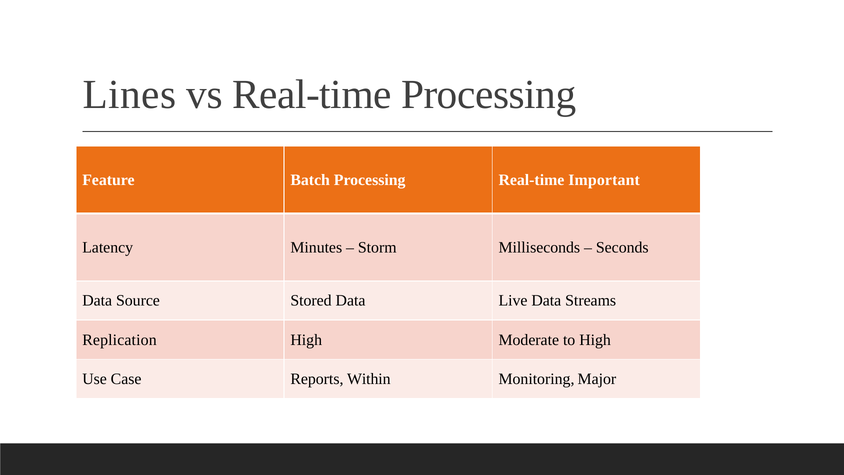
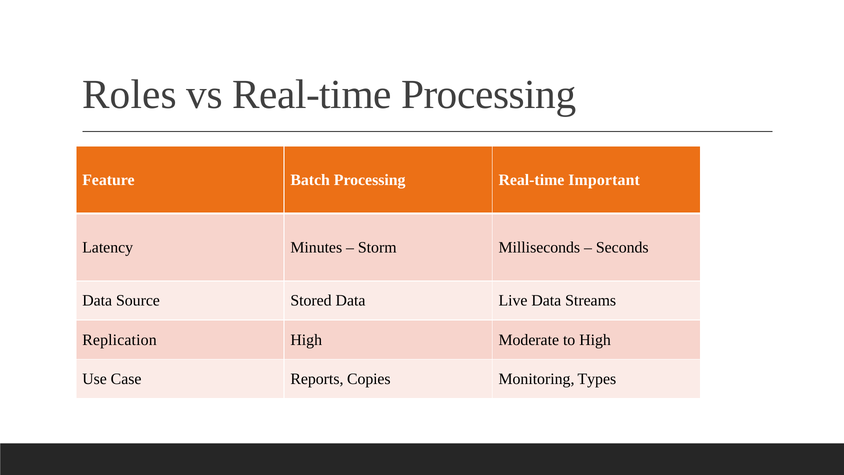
Lines: Lines -> Roles (130, 95)
Within: Within -> Copies (369, 379)
Major: Major -> Types (597, 379)
